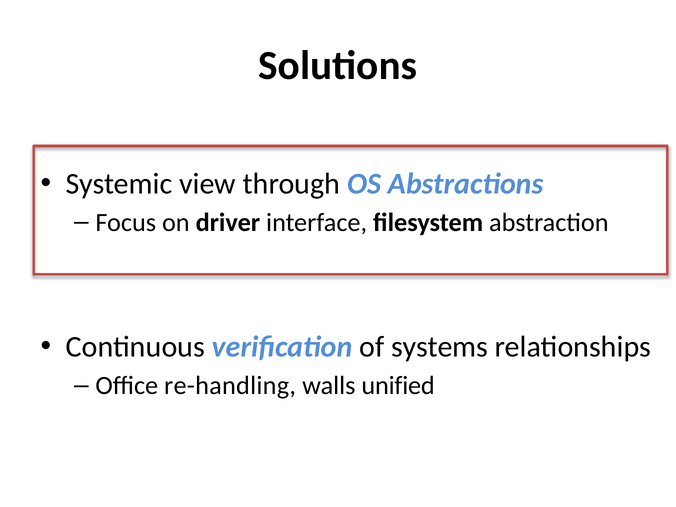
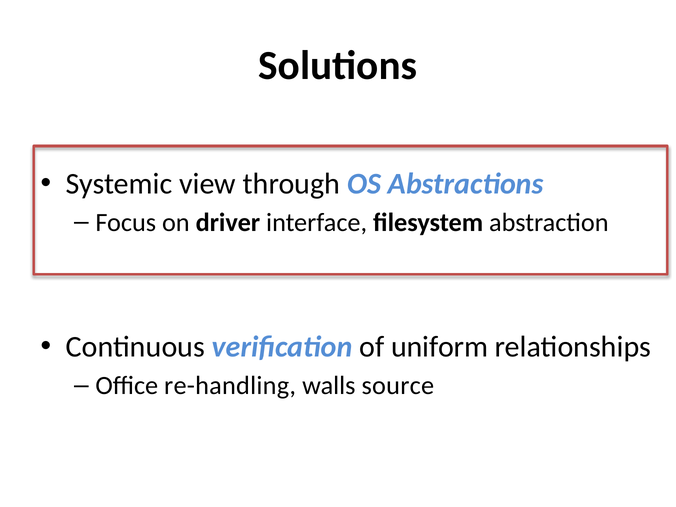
systems: systems -> uniform (440, 347)
unified: unified -> source (398, 386)
